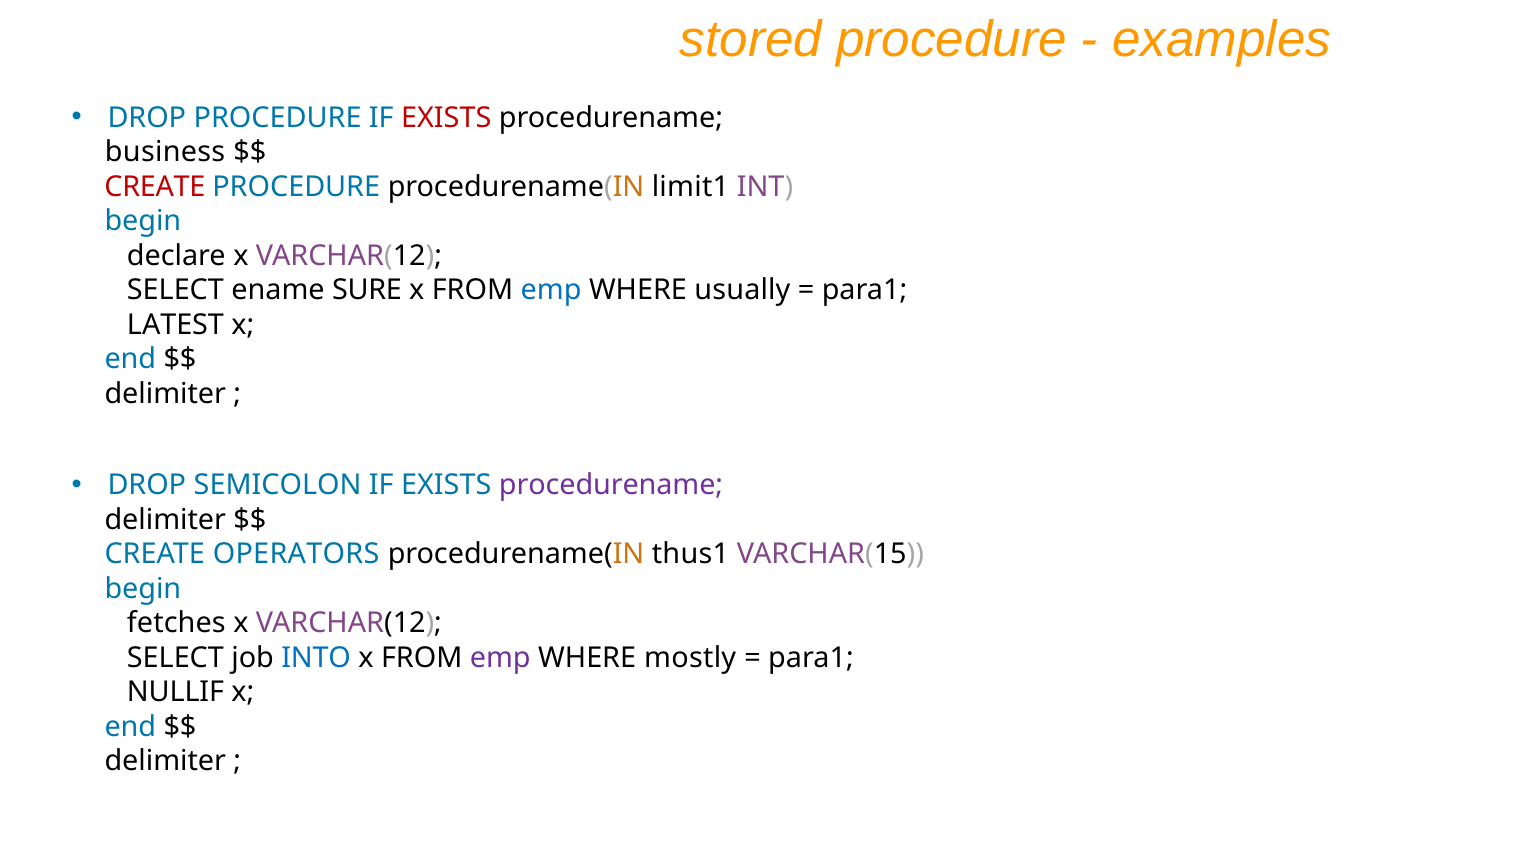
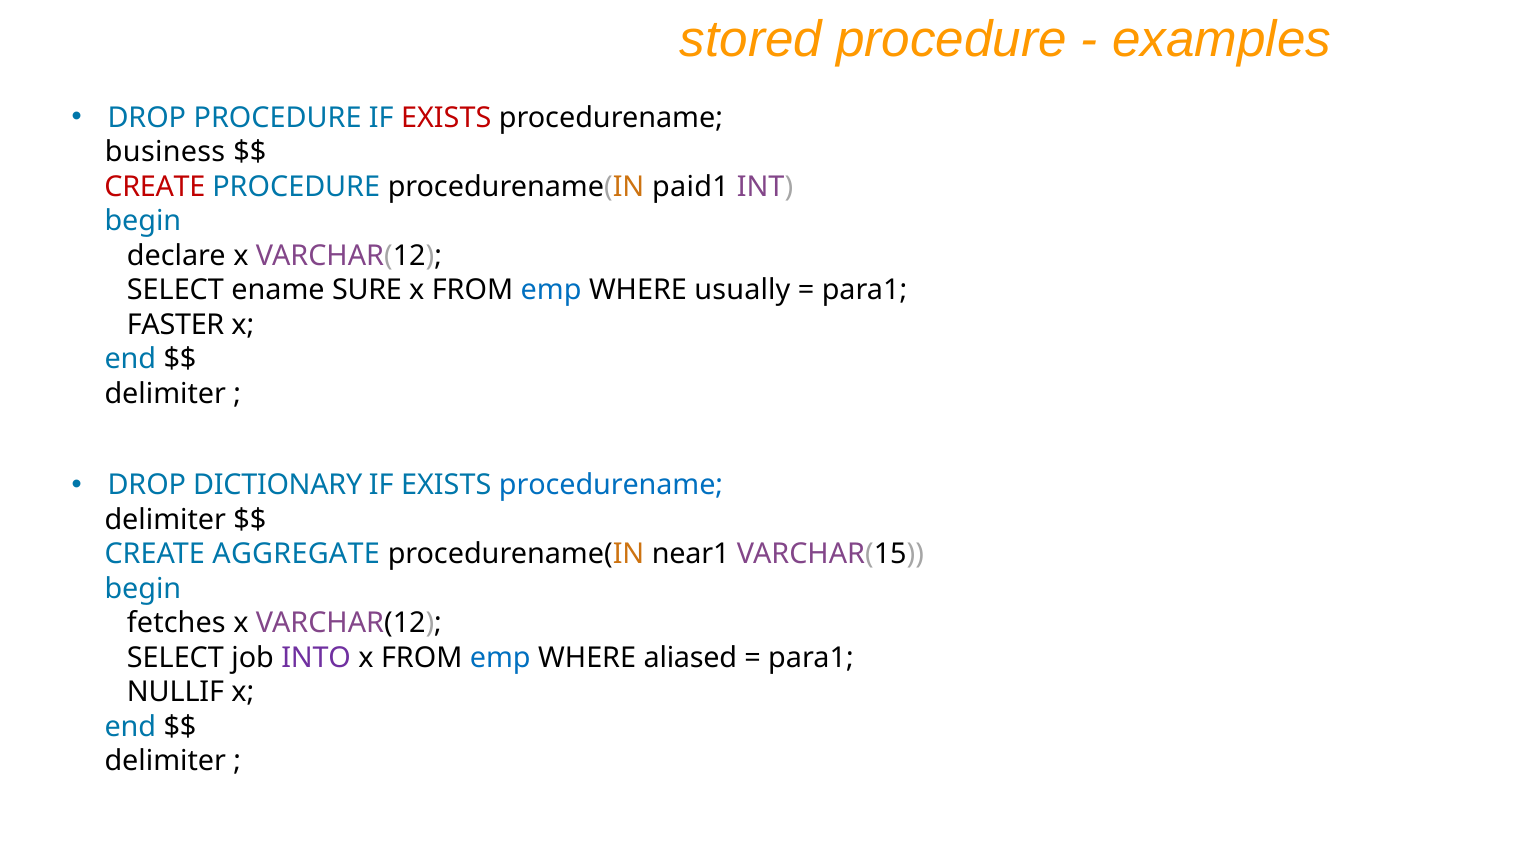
limit1: limit1 -> paid1 (690, 187)
LATEST: LATEST -> FASTER (176, 325)
SEMICOLON: SEMICOLON -> DICTIONARY (278, 485)
procedurename colour: purple -> blue (611, 485)
OPERATORS: OPERATORS -> AGGREGATE (296, 554)
thus1: thus1 -> near1 (691, 554)
INTO colour: blue -> purple (316, 658)
emp colour: purple -> blue (500, 658)
mostly: mostly -> aliased (690, 658)
